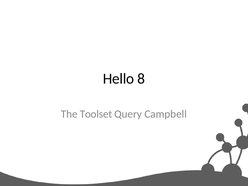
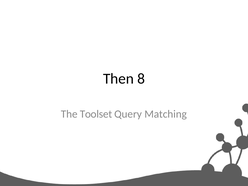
Hello: Hello -> Then (118, 79)
Campbell: Campbell -> Matching (166, 114)
